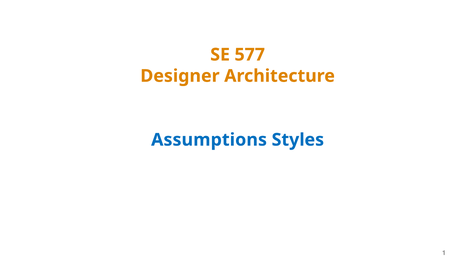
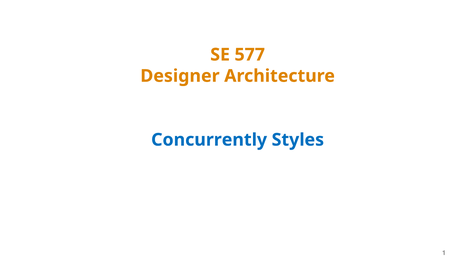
Assumptions: Assumptions -> Concurrently (209, 140)
